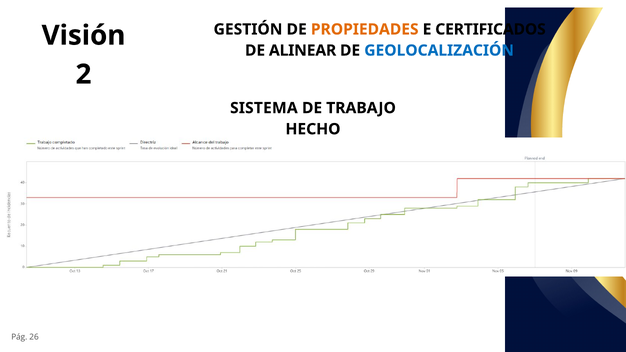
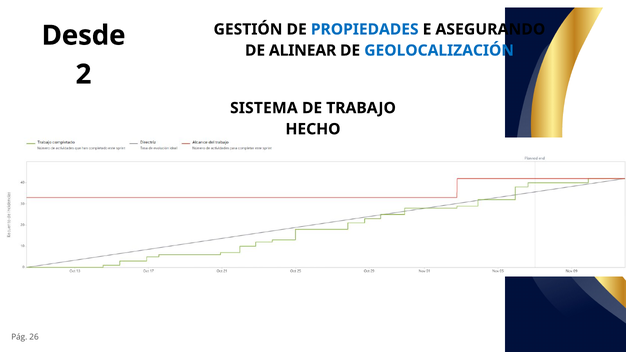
PROPIEDADES colour: orange -> blue (365, 29)
CERTIFICADOS: CERTIFICADOS -> ASEGURANDO (490, 29)
Visión: Visión -> Desde (84, 36)
